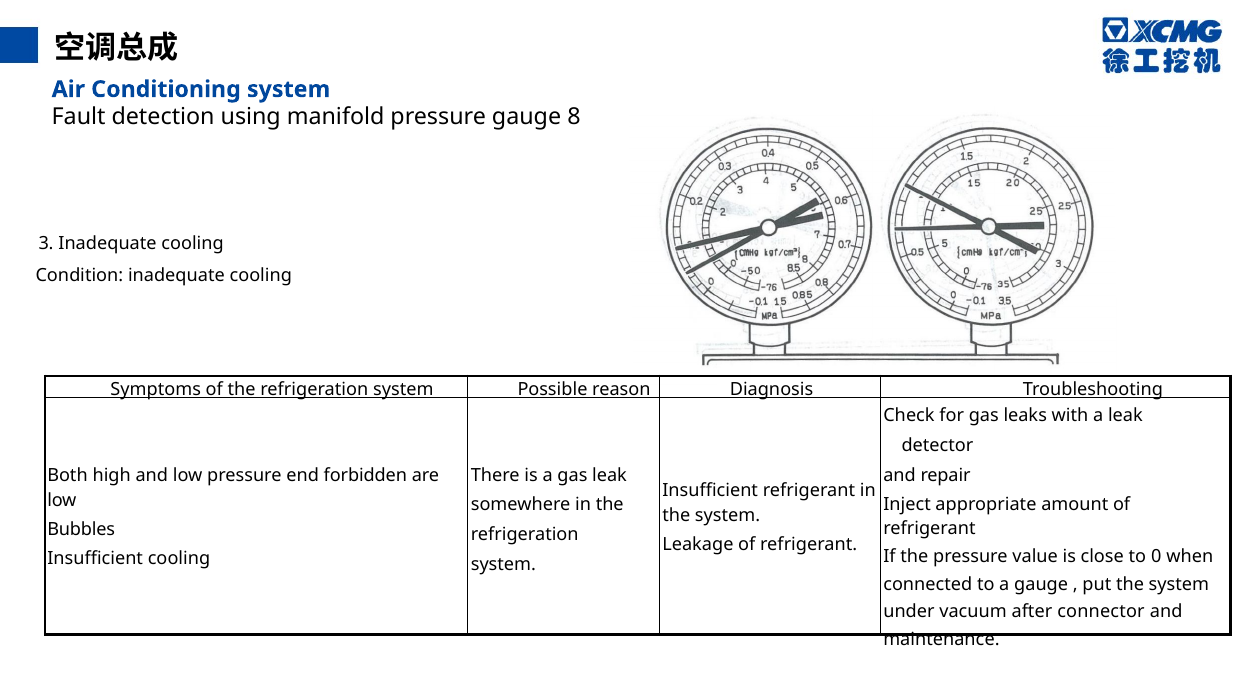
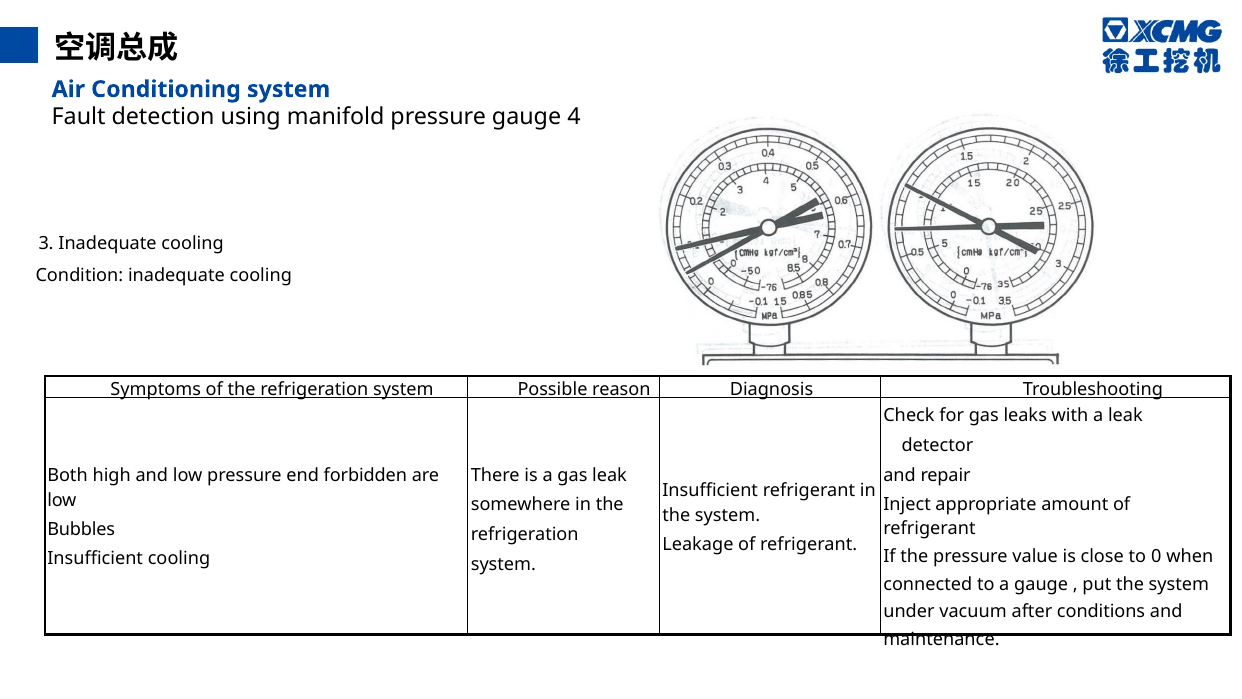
8: 8 -> 4 (574, 117)
connector: connector -> conditions (1101, 612)
